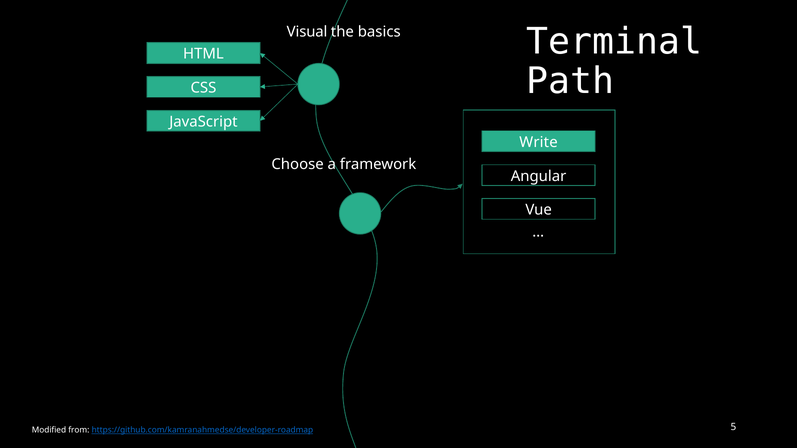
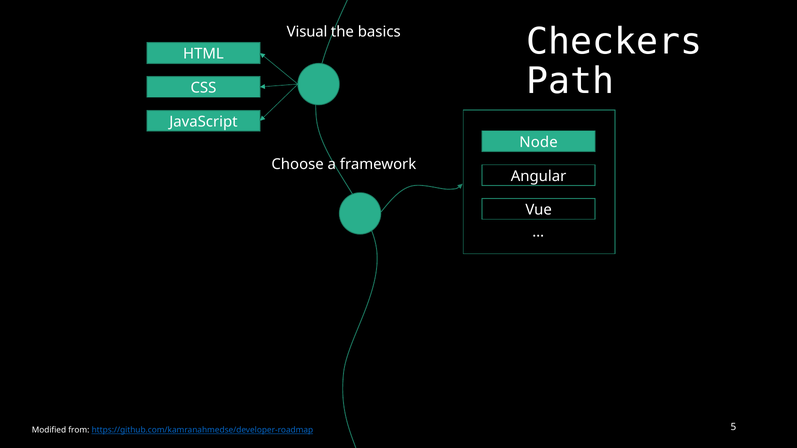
Terminal: Terminal -> Checkers (614, 42)
Write: Write -> Node (539, 142)
